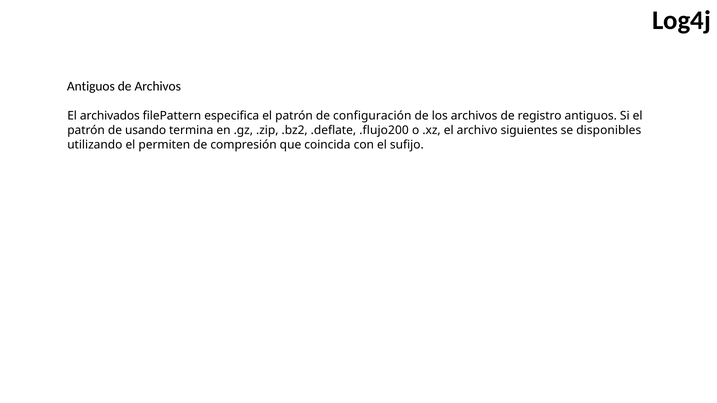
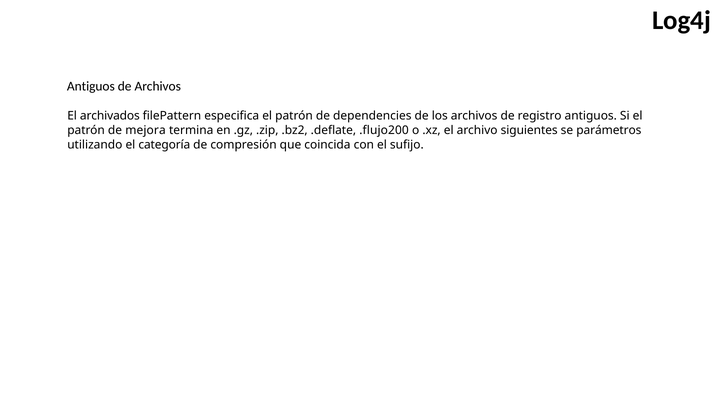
configuración: configuración -> dependencies (372, 116)
usando: usando -> mejora (145, 130)
disponibles: disponibles -> parámetros (609, 130)
permiten: permiten -> categoría (164, 145)
